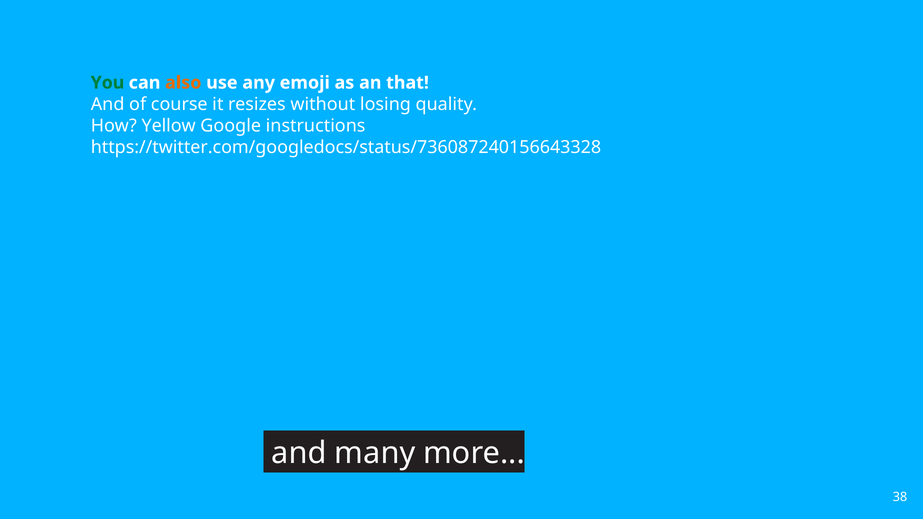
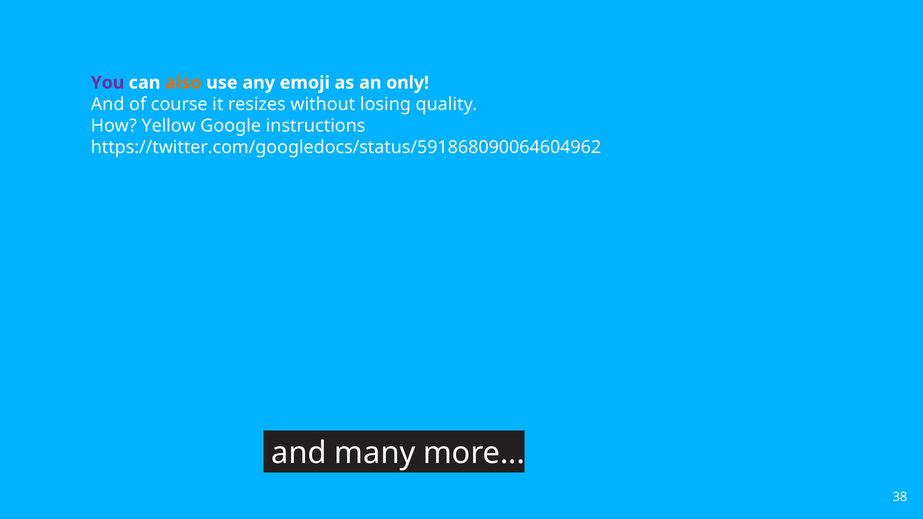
You colour: green -> purple (108, 83)
that: that -> only (408, 83)
https://twitter.com/googledocs/status/736087240156643328: https://twitter.com/googledocs/status/736087240156643328 -> https://twitter.com/googledocs/status/591868090064604962 (346, 147)
